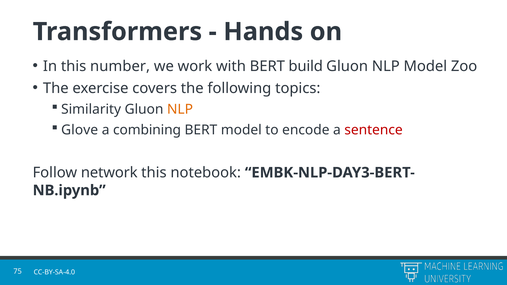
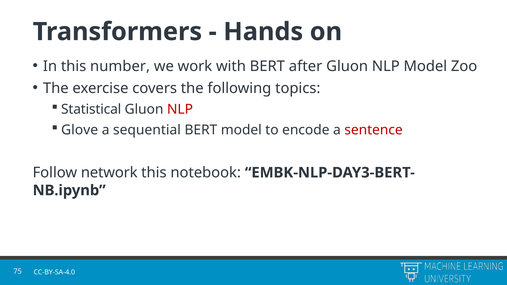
build: build -> after (306, 66)
Similarity: Similarity -> Statistical (91, 110)
NLP colour: orange -> red (180, 110)
combining: combining -> sequential (147, 130)
